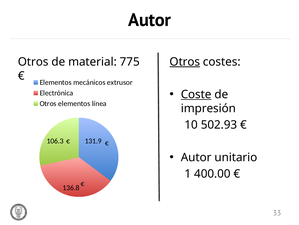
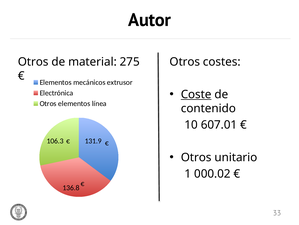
775: 775 -> 275 (130, 62)
Otros underline: present -> none (185, 62)
impresión: impresión -> contenido (208, 108)
502.93: 502.93 -> 607.01 (219, 124)
Autor: Autor -> Otros (196, 157)
400.00: 400.00 -> 000.02 (212, 173)
